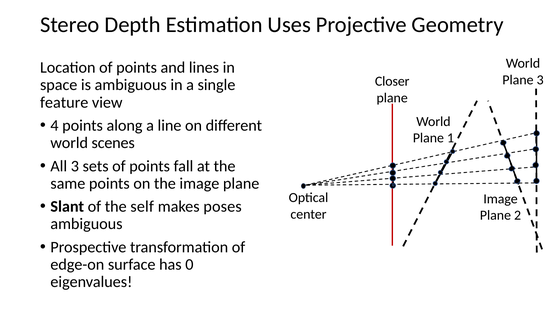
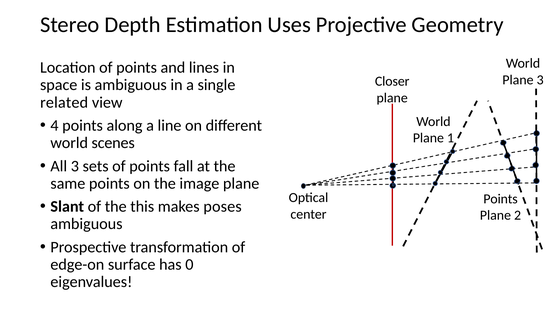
feature: feature -> related (64, 103)
Image: Image -> Points (501, 199)
self: self -> this (142, 207)
